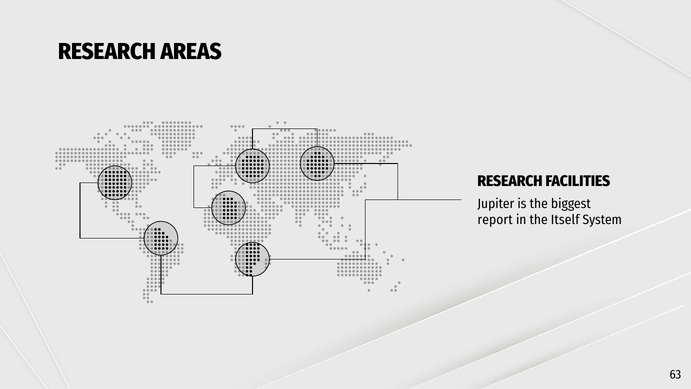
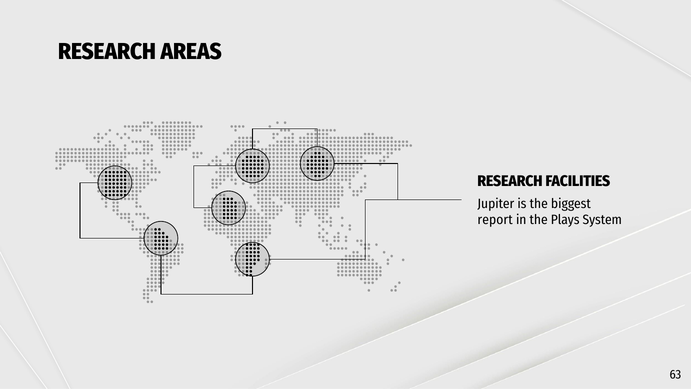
Itself: Itself -> Plays (565, 220)
